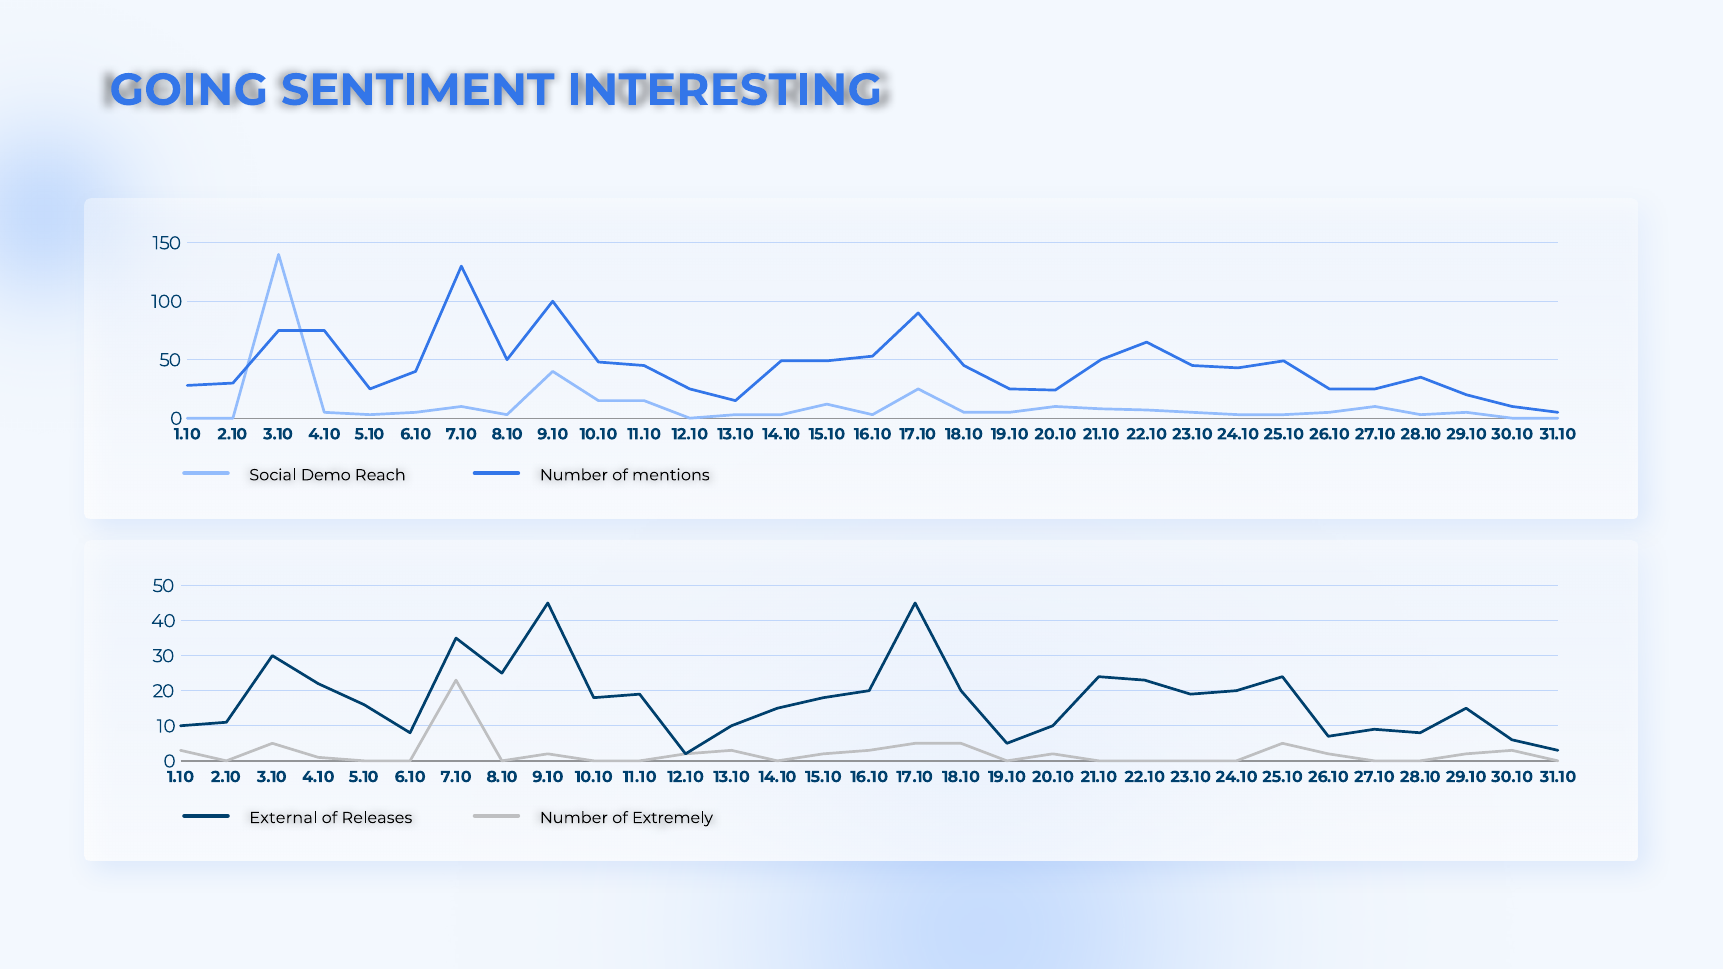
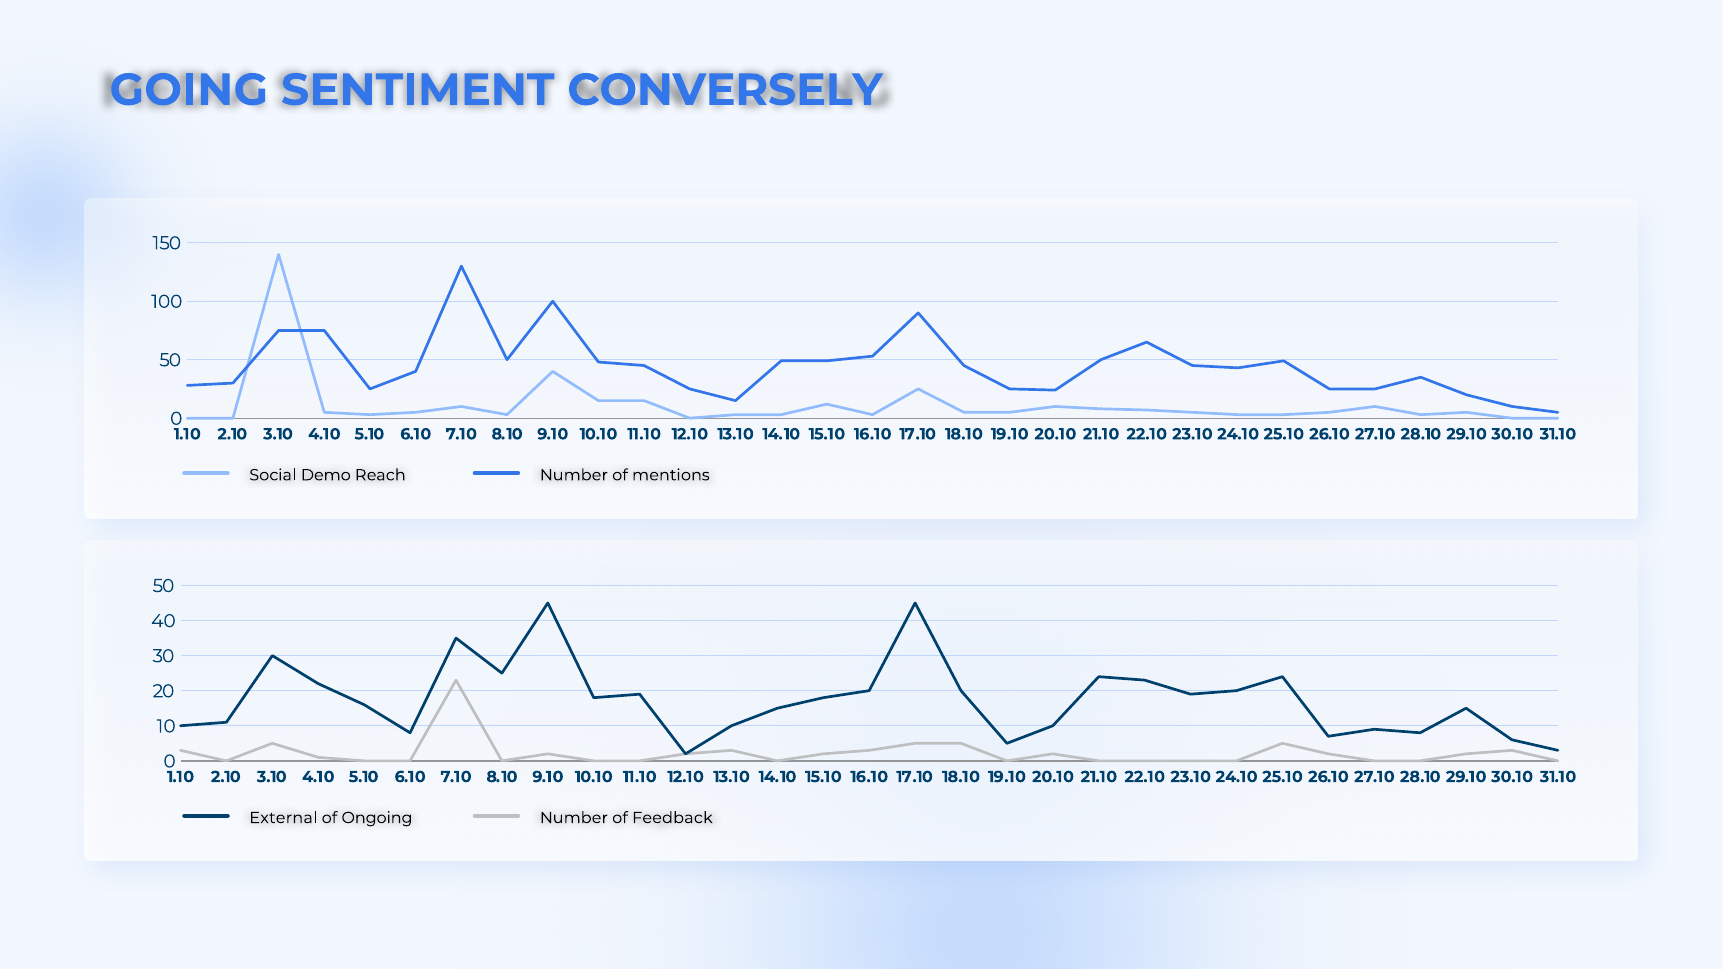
INTERESTING: INTERESTING -> CONVERSELY (725, 90)
Releases: Releases -> Ongoing (377, 818)
Extremely: Extremely -> Feedback (672, 818)
